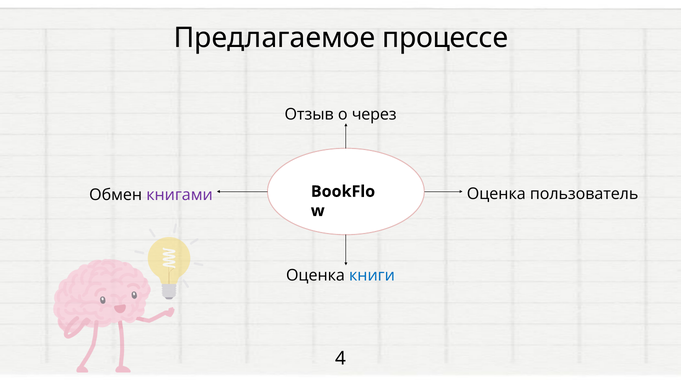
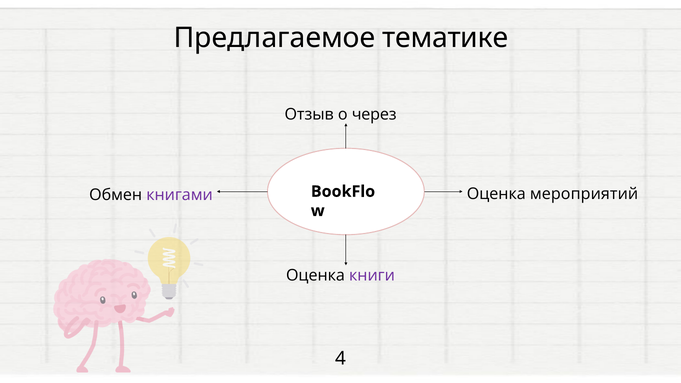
процессе: процессе -> тематике (445, 38)
пользователь: пользователь -> мероприятий (584, 194)
книги colour: blue -> purple (372, 275)
